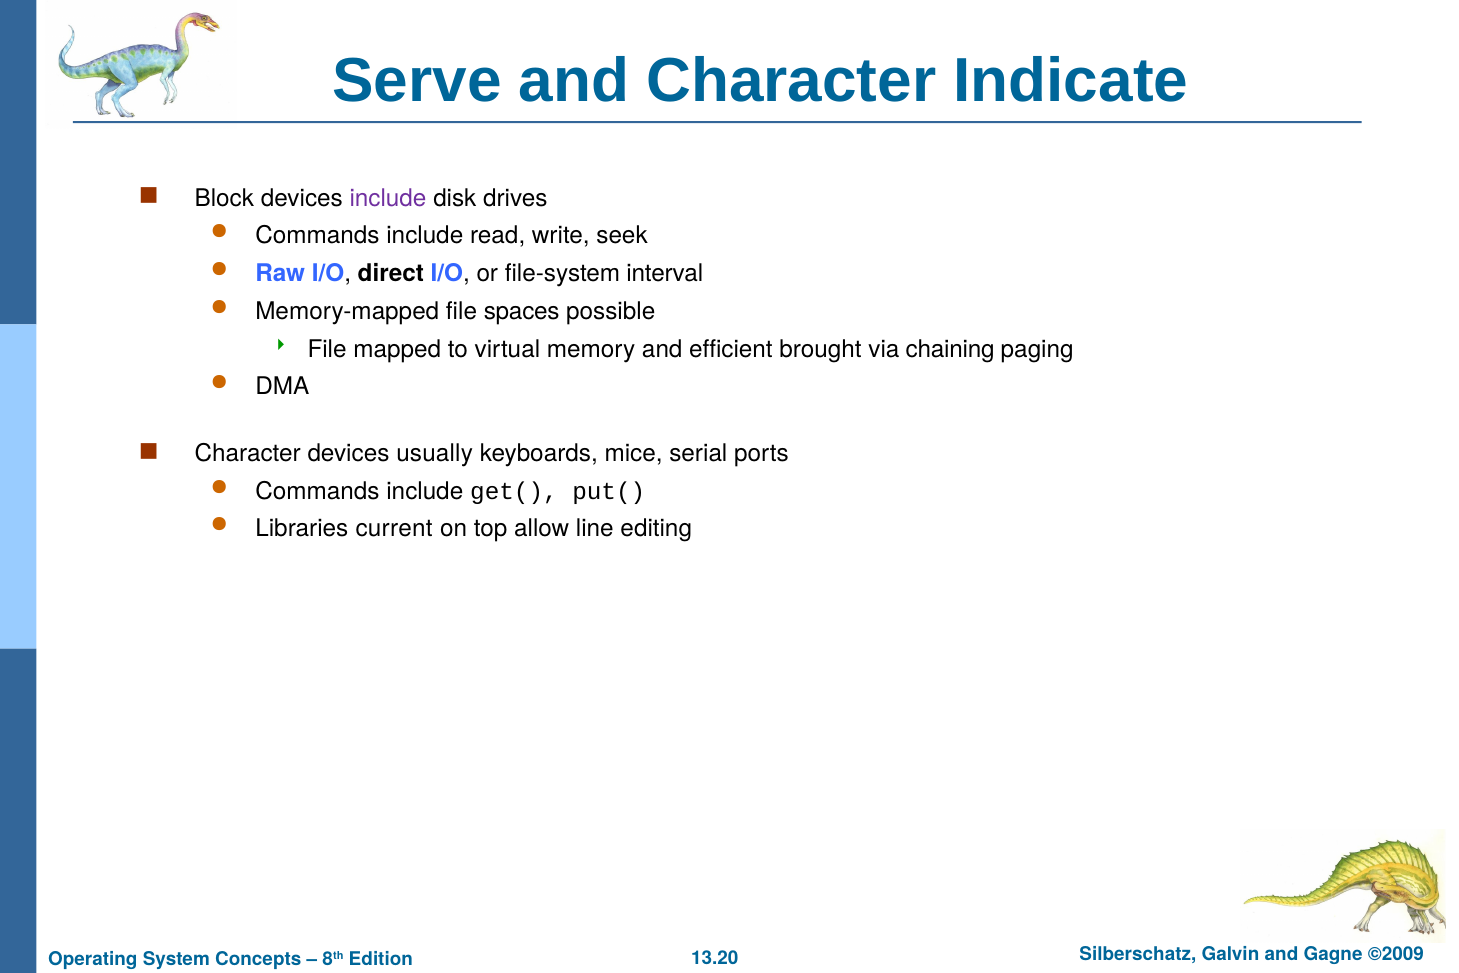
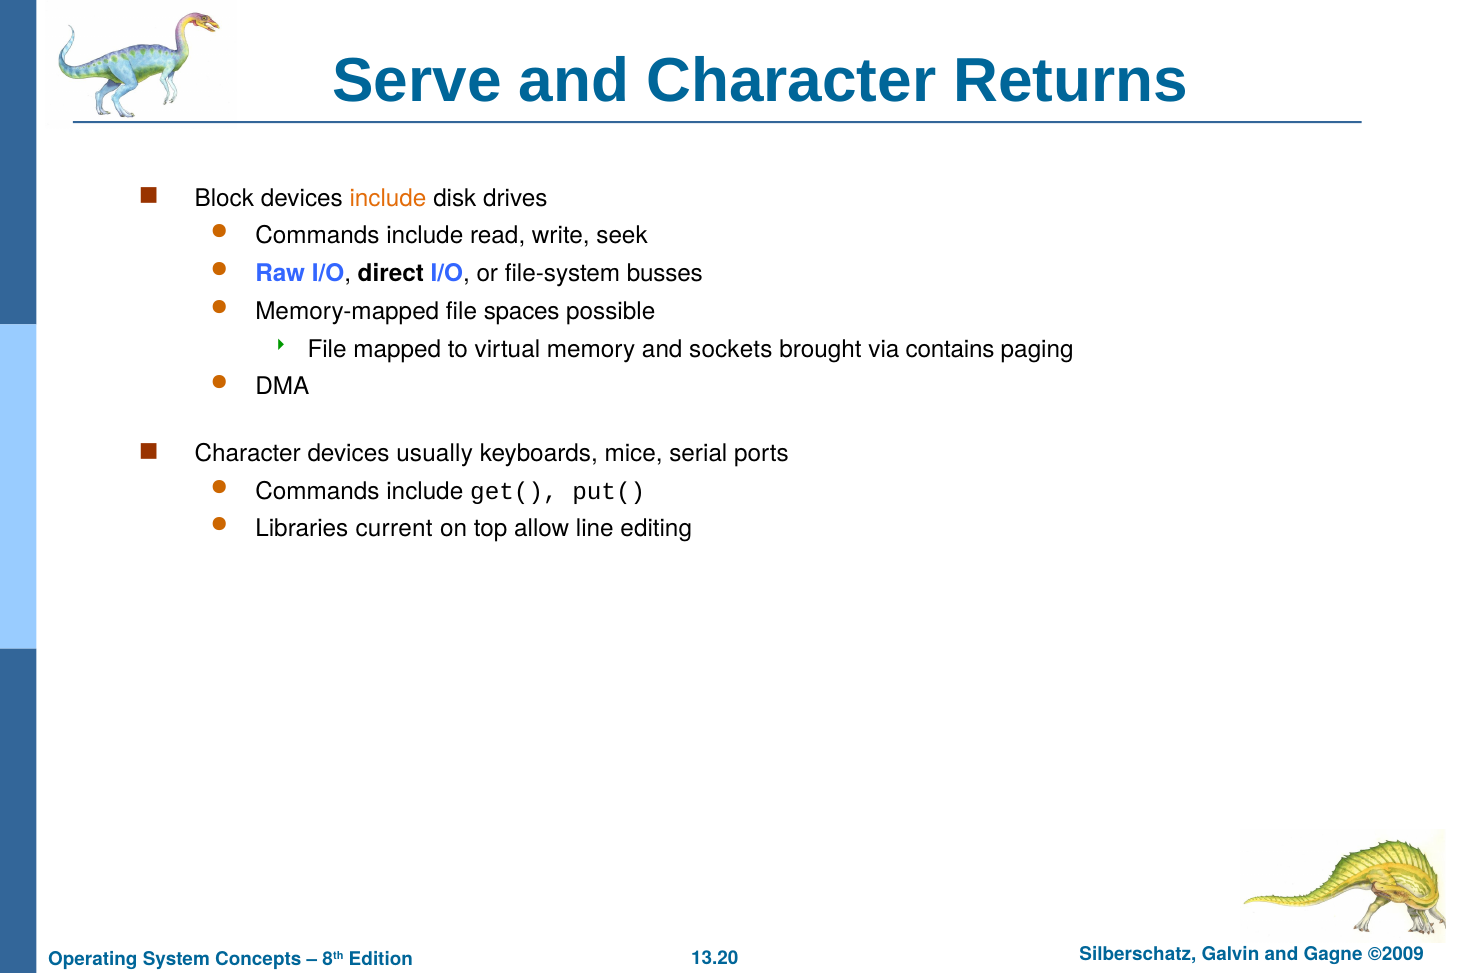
Indicate: Indicate -> Returns (1071, 81)
include colour: purple -> orange (388, 198)
interval: interval -> busses (665, 274)
efficient: efficient -> sockets (731, 349)
chaining: chaining -> contains (950, 349)
